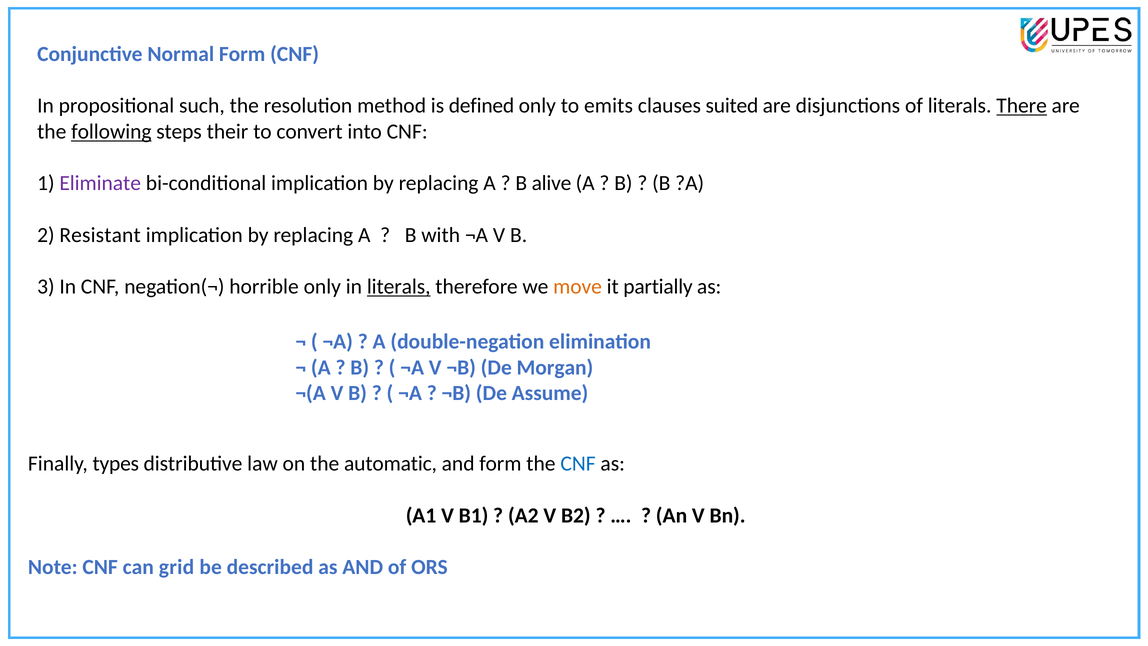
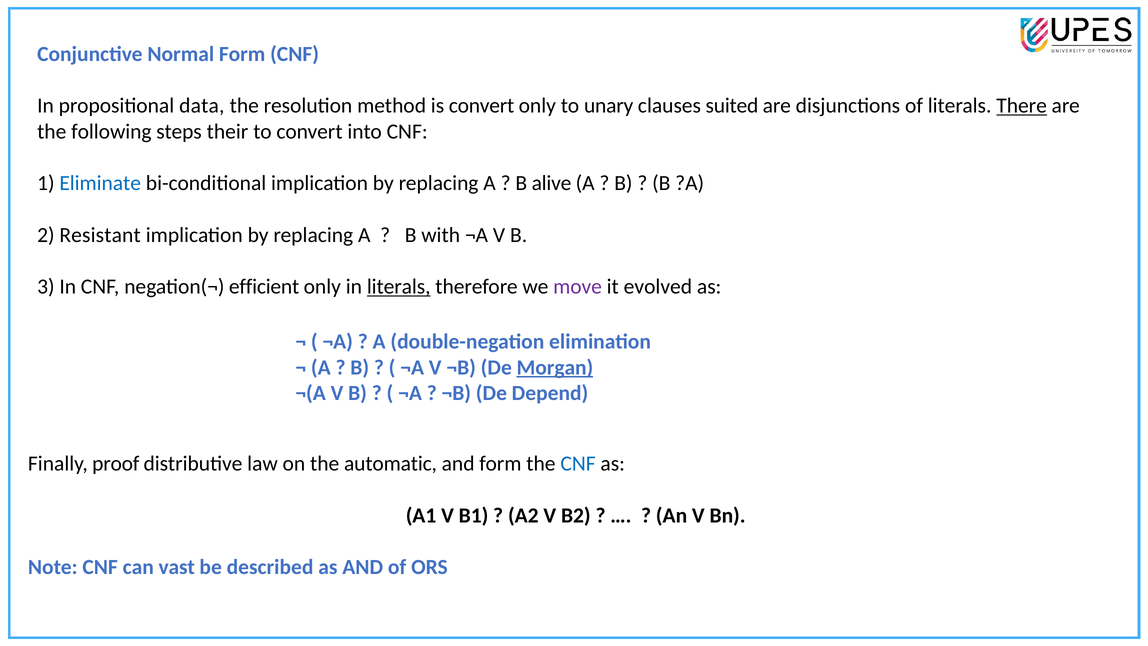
such: such -> data (202, 106)
is defined: defined -> convert (482, 106)
emits: emits -> unary (609, 106)
following underline: present -> none (111, 132)
Eliminate colour: purple -> blue (100, 183)
horrible: horrible -> efficient (264, 287)
move colour: orange -> purple (578, 287)
partially: partially -> evolved (658, 287)
Morgan underline: none -> present (555, 367)
Assume: Assume -> Depend (550, 393)
types: types -> proof (116, 464)
grid: grid -> vast (177, 567)
